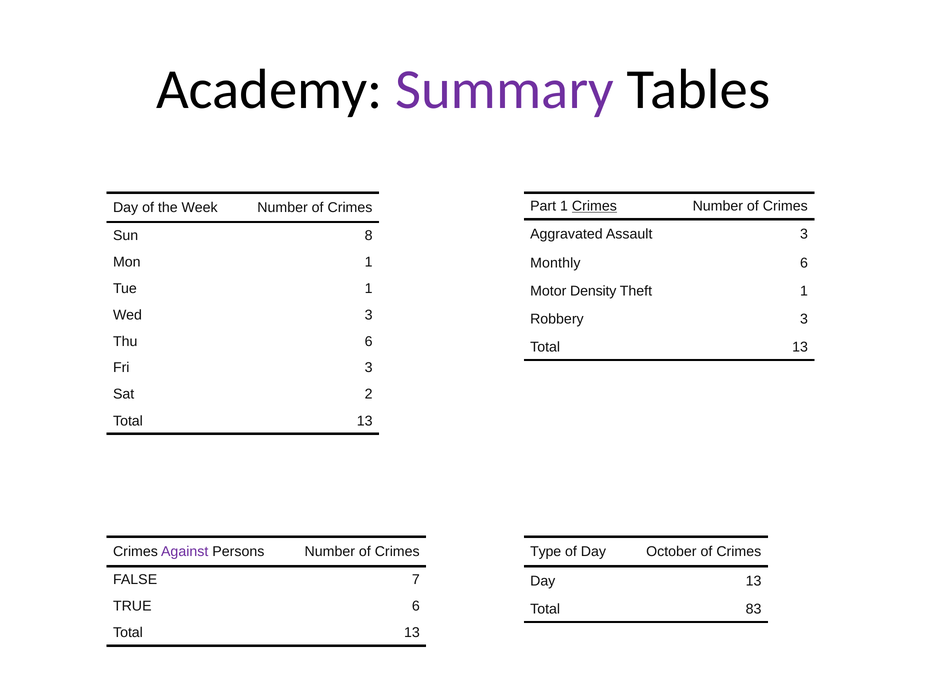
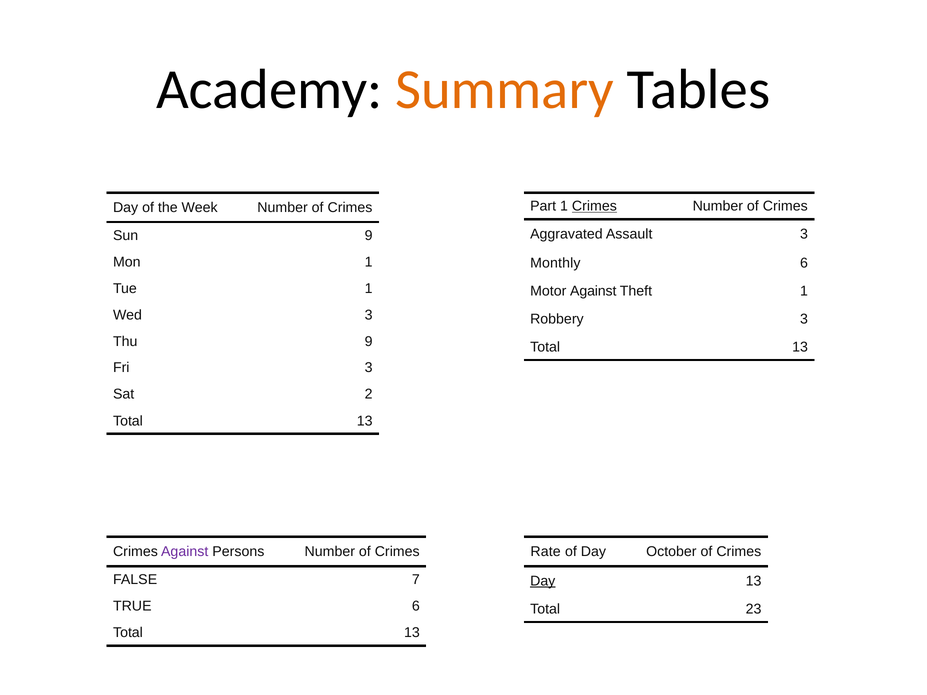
Summary colour: purple -> orange (505, 90)
Sun 8: 8 -> 9 (369, 236)
Motor Density: Density -> Against (593, 291)
Thu 6: 6 -> 9 (369, 341)
Type: Type -> Rate (546, 552)
Day underline: none -> present (543, 581)
83: 83 -> 23 (754, 609)
